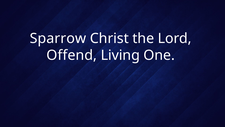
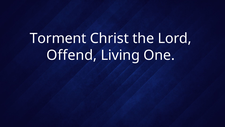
Sparrow: Sparrow -> Torment (58, 38)
